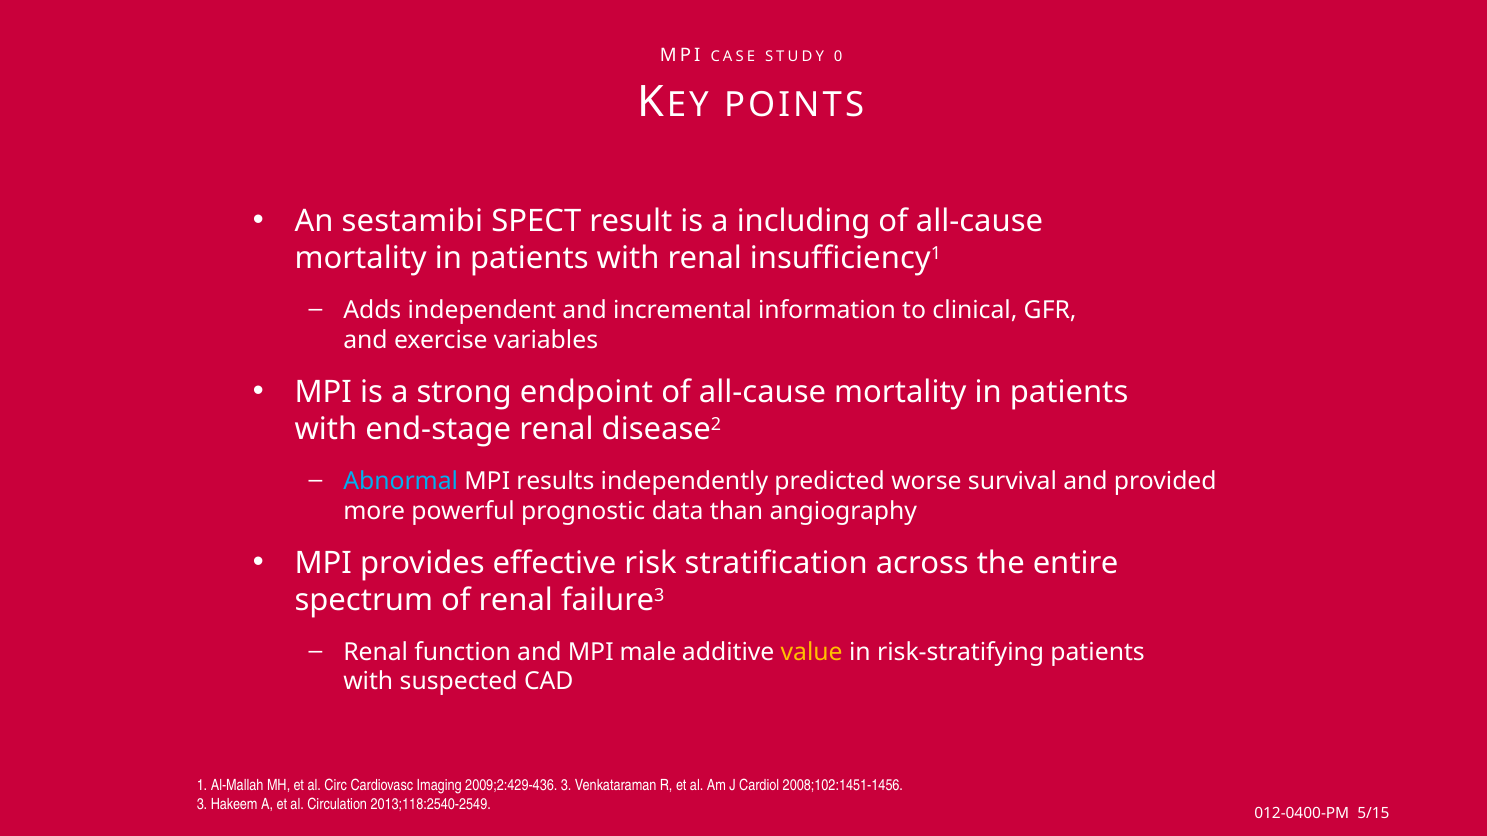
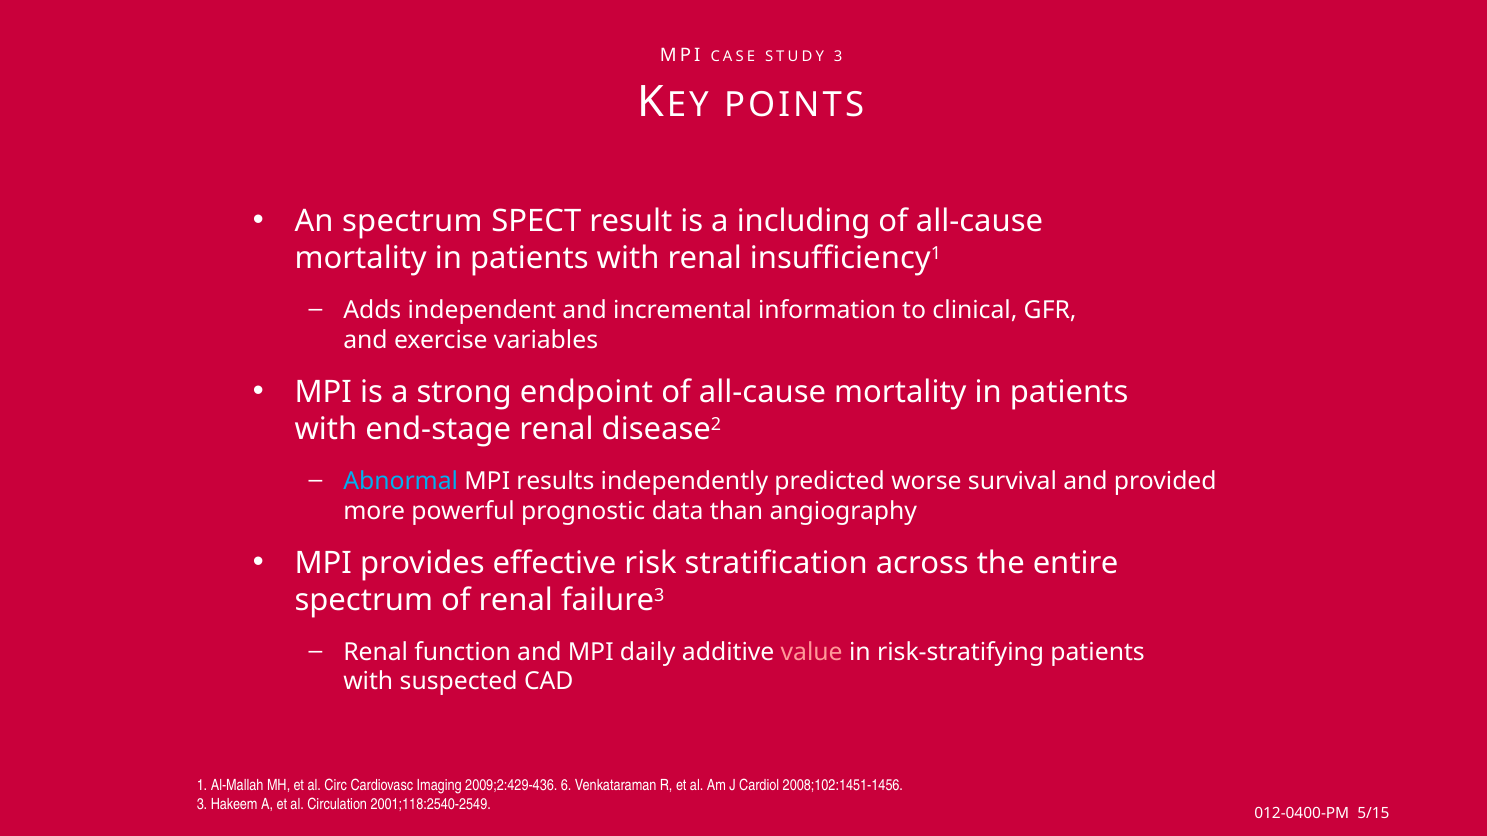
STUDY 0: 0 -> 3 (838, 57)
An sestamibi: sestamibi -> spectrum (412, 222)
male: male -> daily (648, 652)
value colour: yellow -> pink (812, 652)
2009;2:429-436 3: 3 -> 6 (566, 786)
2013;118:2540-2549: 2013;118:2540-2549 -> 2001;118:2540-2549 (431, 804)
